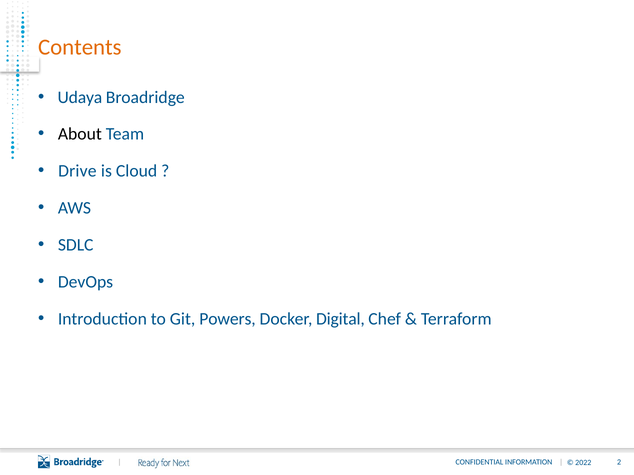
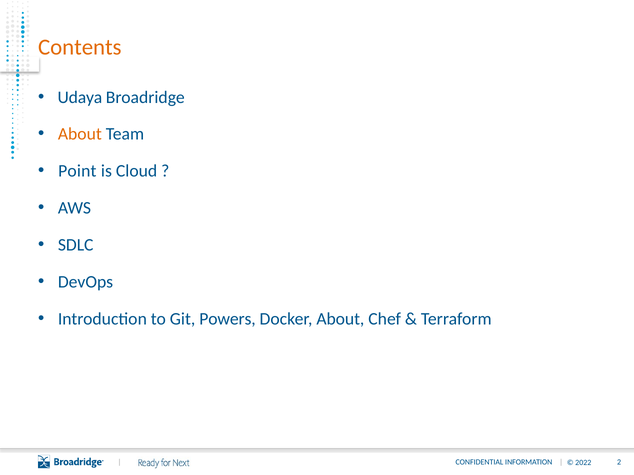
About colour: black -> orange (80, 134)
Drive: Drive -> Point (77, 171)
Docker Digital: Digital -> About (340, 319)
